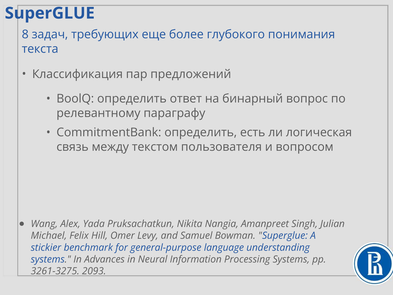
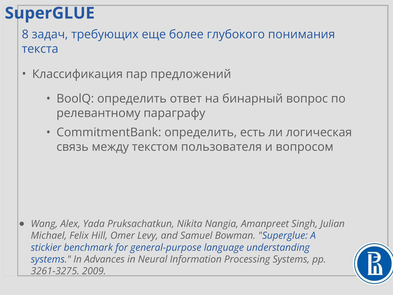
2093: 2093 -> 2009 (94, 271)
